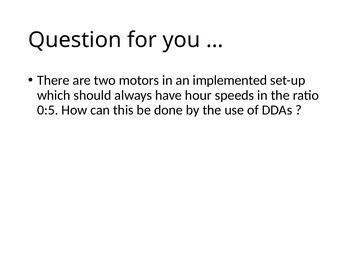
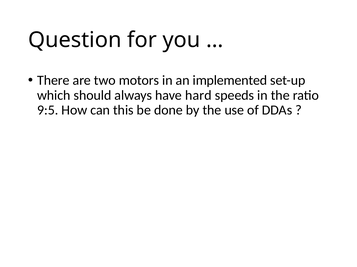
hour: hour -> hard (198, 95)
0:5: 0:5 -> 9:5 (48, 110)
